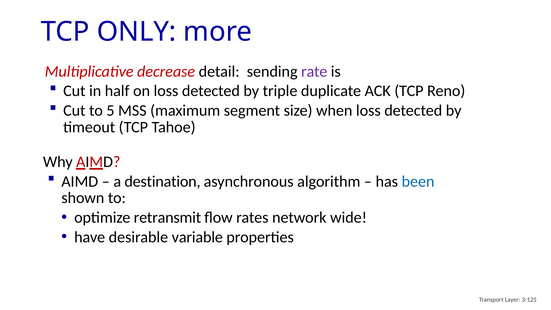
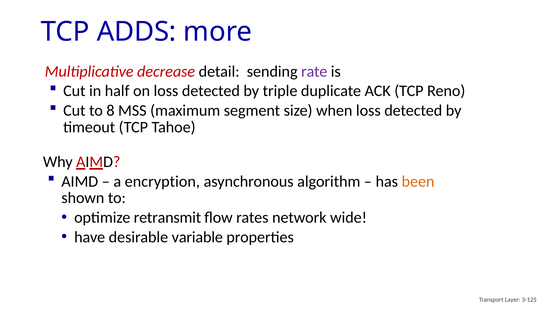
ONLY: ONLY -> ADDS (137, 32)
5: 5 -> 8 (110, 111)
destination: destination -> encryption (162, 181)
been colour: blue -> orange (418, 181)
